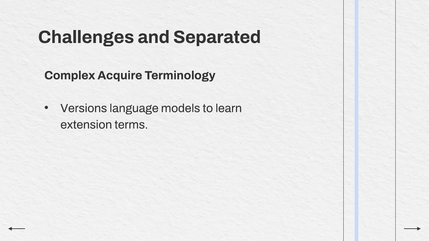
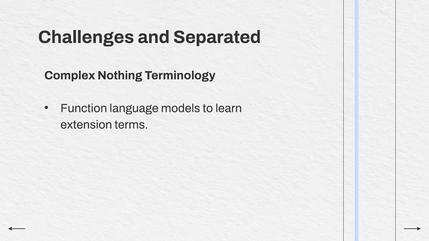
Acquire: Acquire -> Nothing (120, 75)
Versions: Versions -> Function (84, 108)
